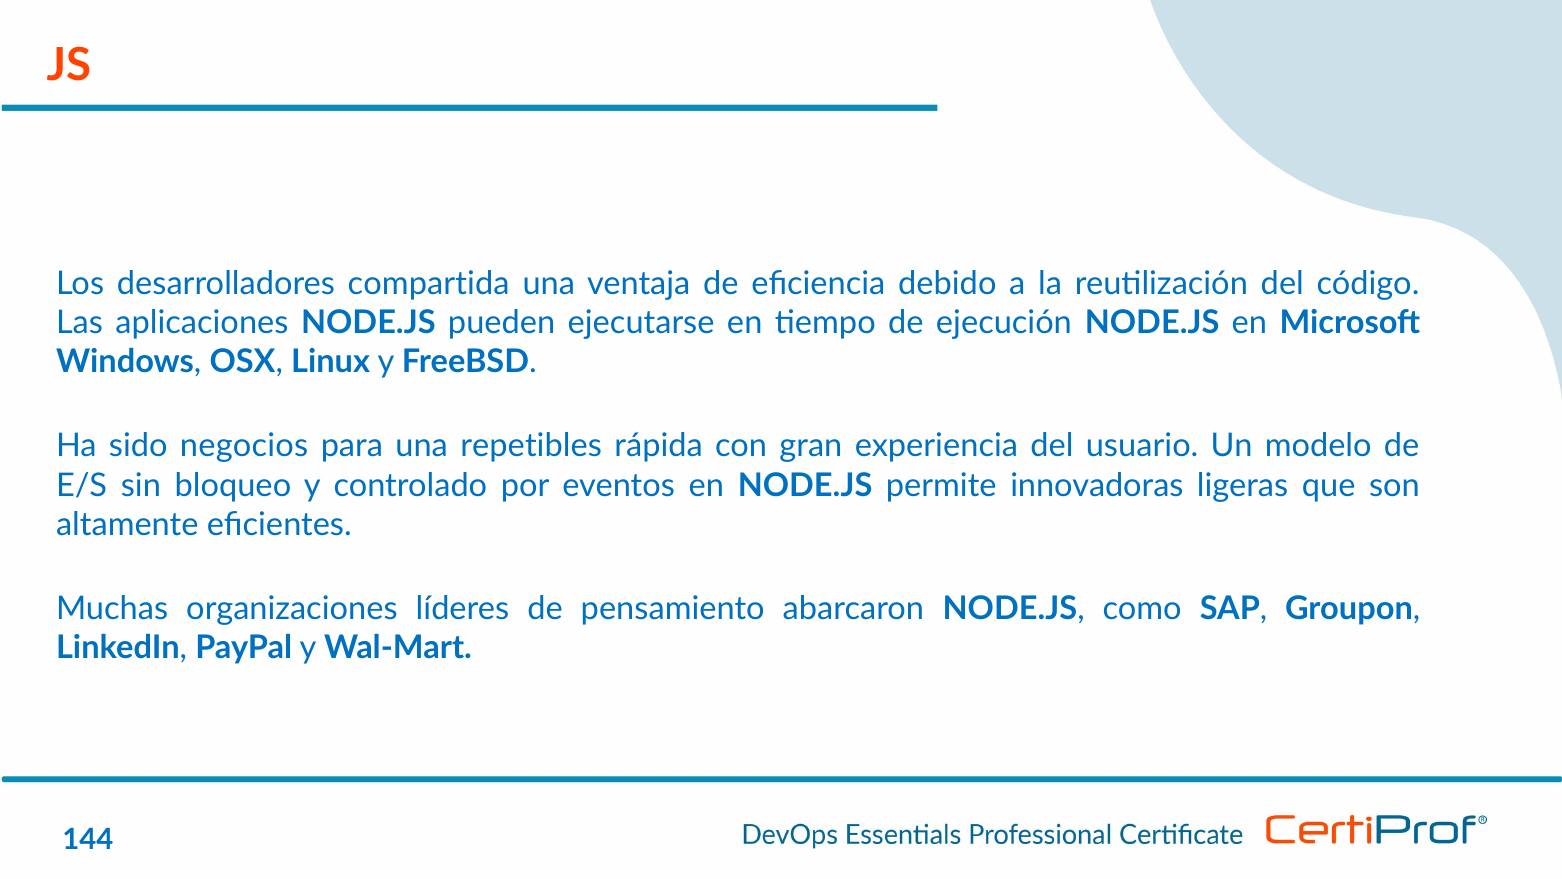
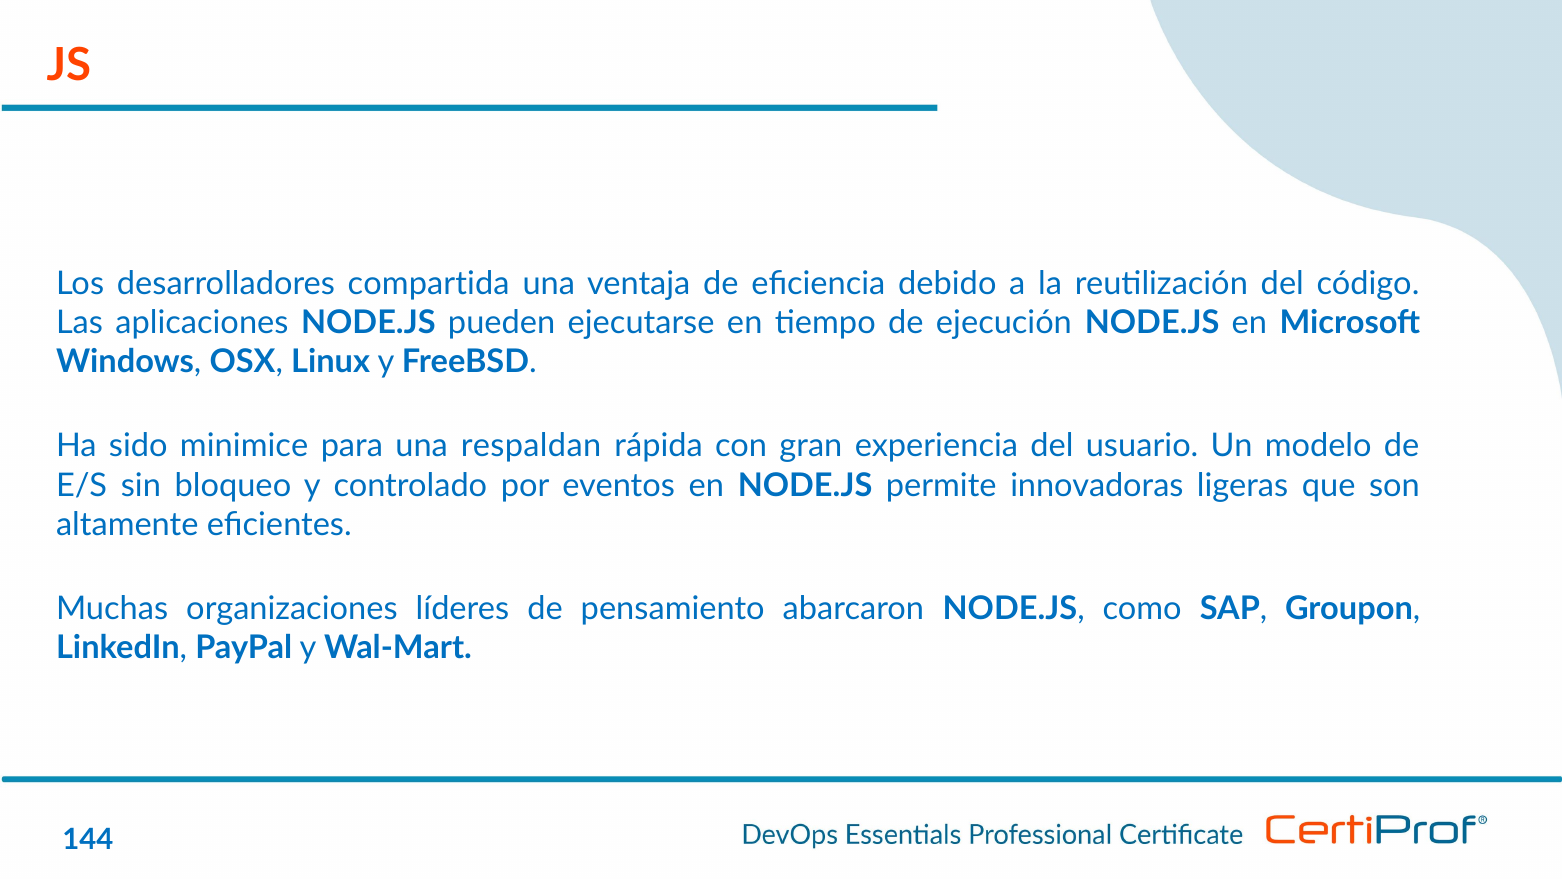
negocios: negocios -> minimice (244, 446)
repetibles: repetibles -> respaldan (531, 446)
